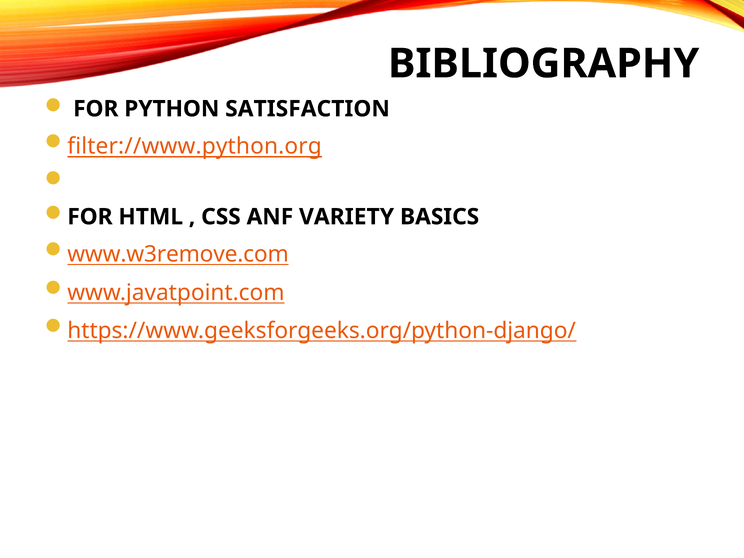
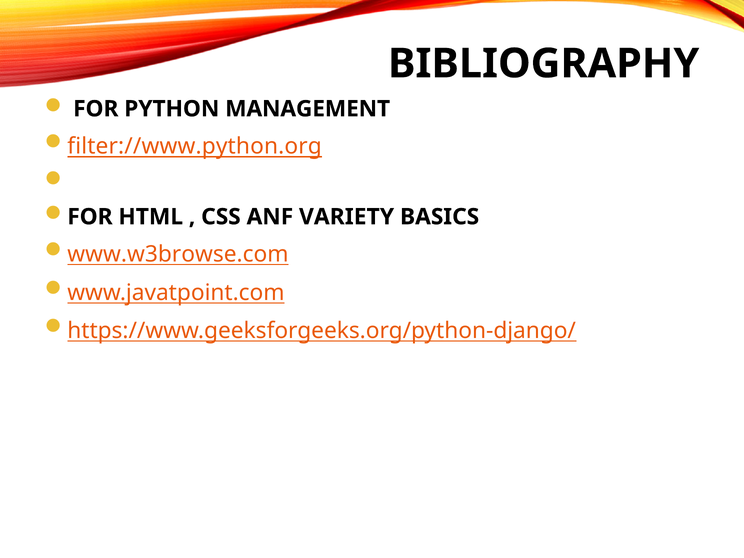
SATISFACTION: SATISFACTION -> MANAGEMENT (308, 109)
www.w3remove.com: www.w3remove.com -> www.w3browse.com (178, 254)
